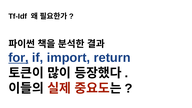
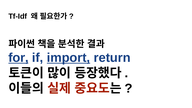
import underline: none -> present (68, 58)
